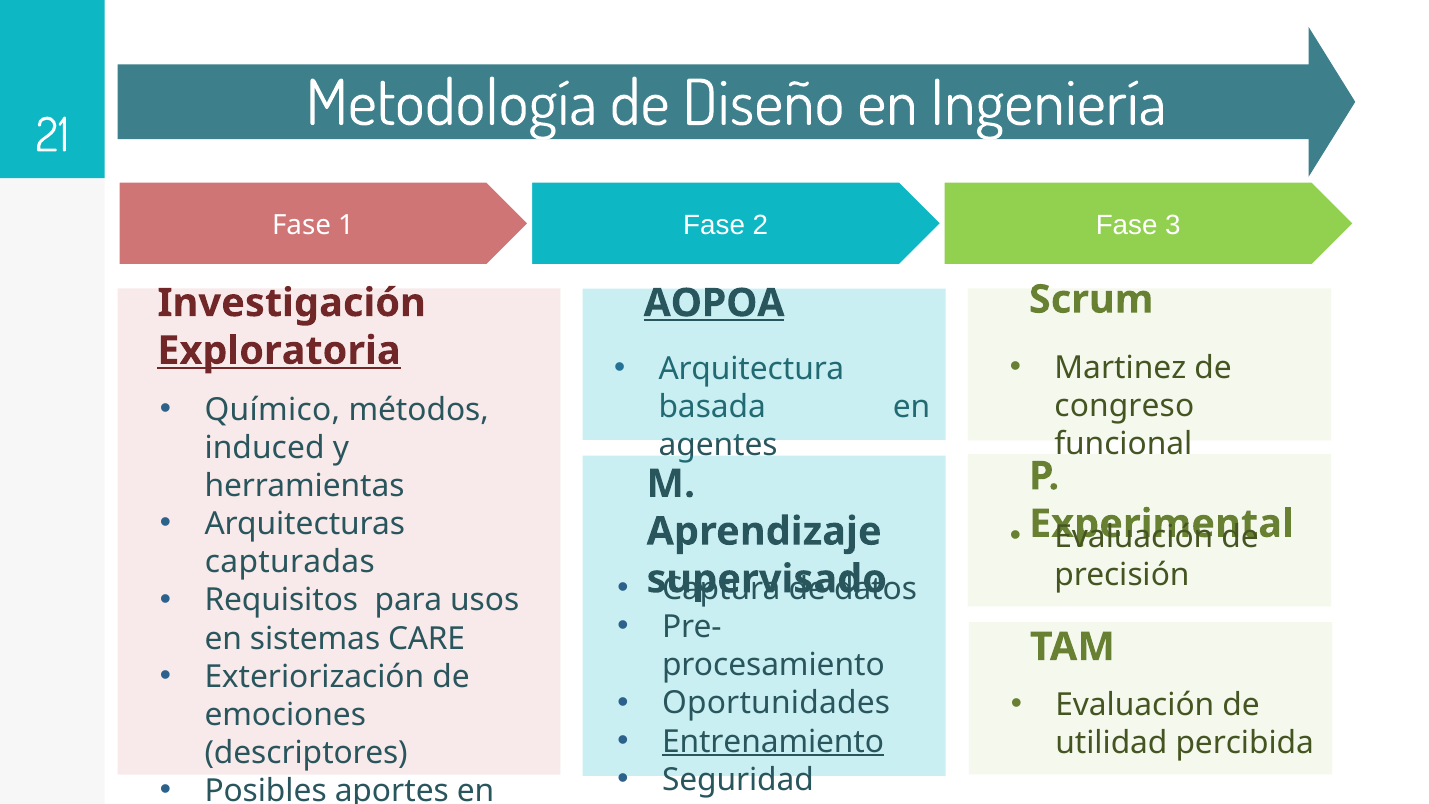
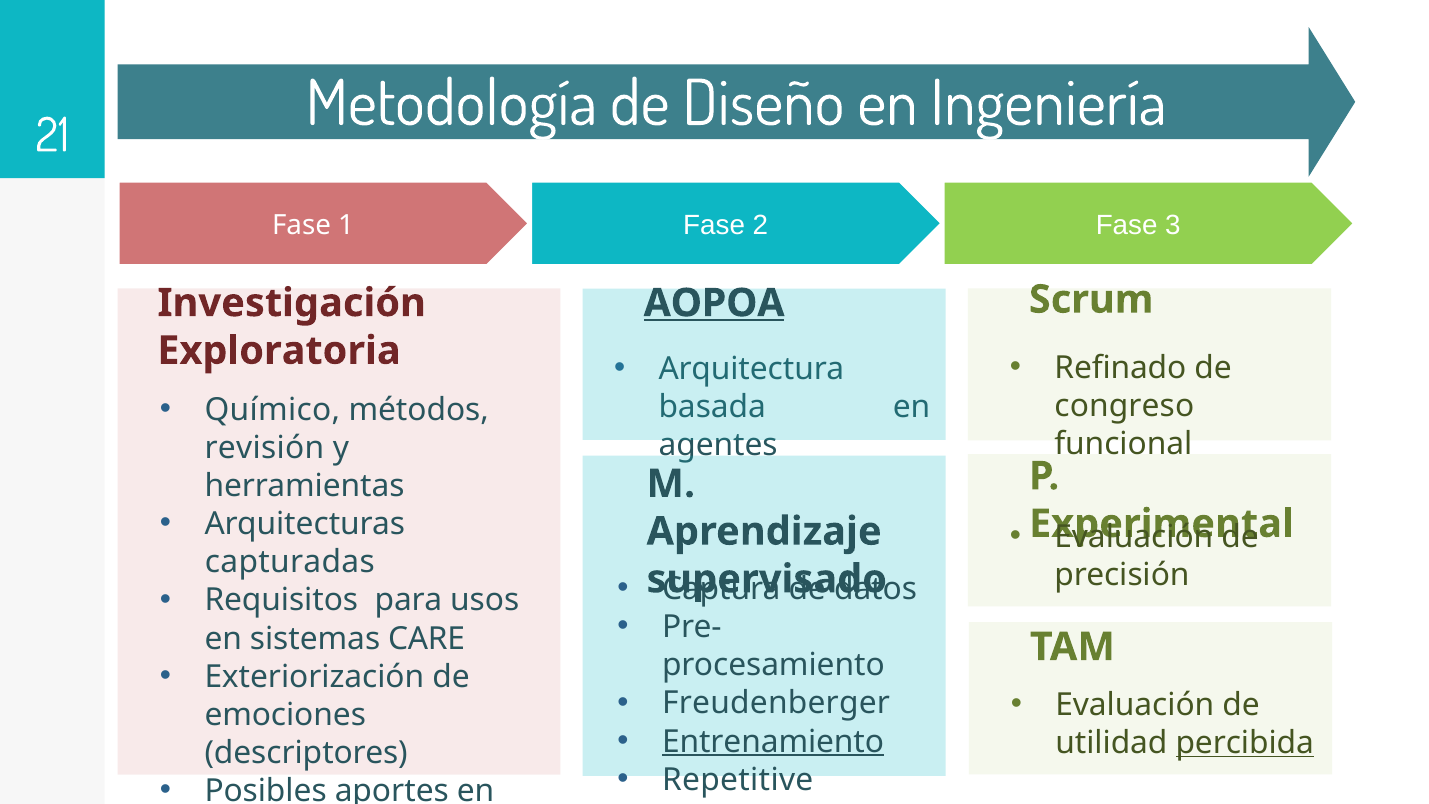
Exploratoria underline: present -> none (279, 351)
Martinez: Martinez -> Refinado (1120, 368)
induced: induced -> revisión (264, 448)
Oportunidades: Oportunidades -> Freudenberger (776, 703)
percibida underline: none -> present (1245, 743)
Seguridad: Seguridad -> Repetitive (738, 780)
